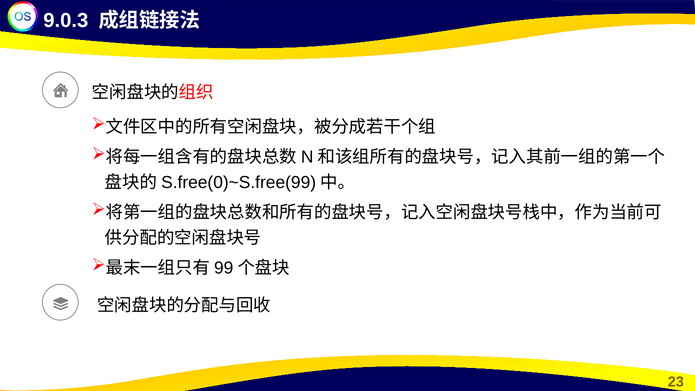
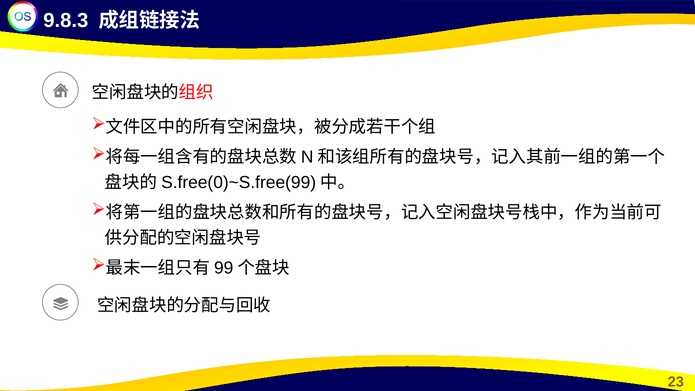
9.0.3: 9.0.3 -> 9.8.3 (66, 21)
